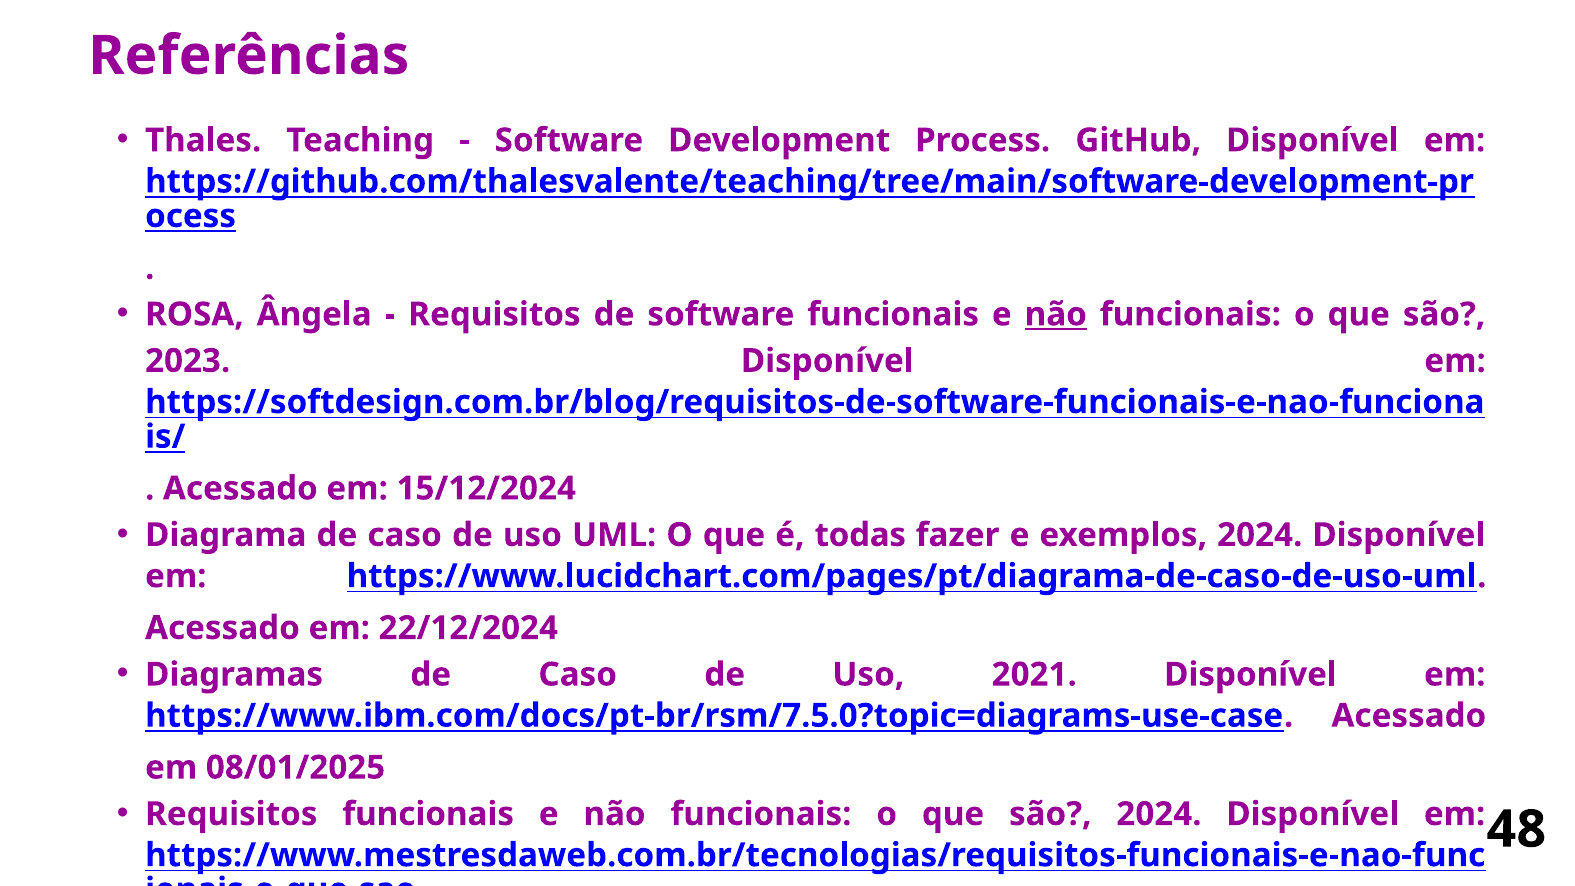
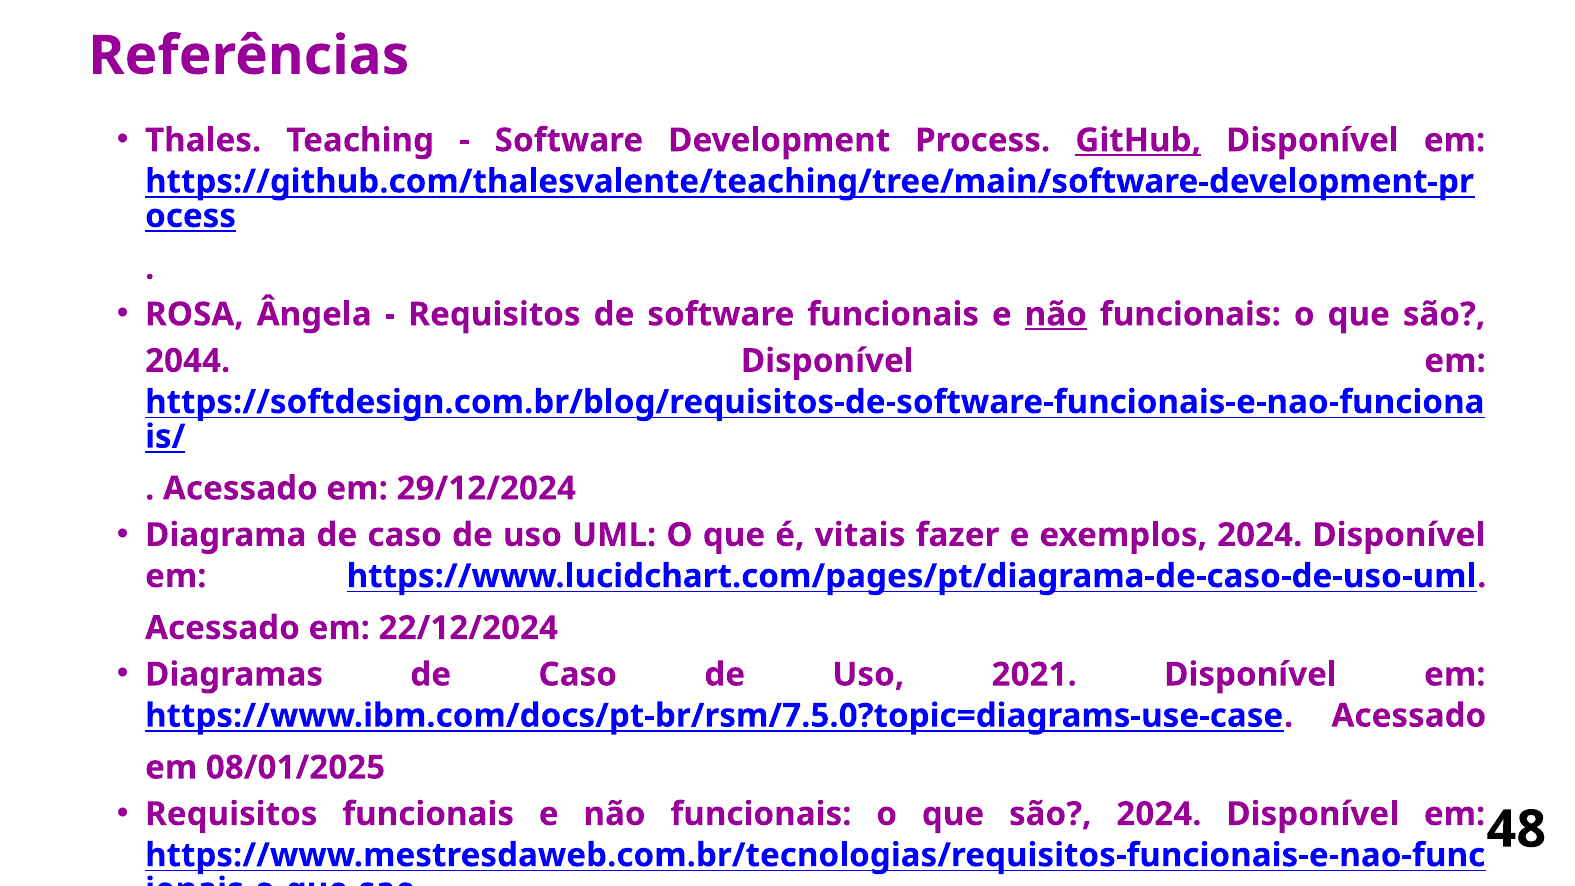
GitHub underline: none -> present (1138, 140)
2023: 2023 -> 2044 (188, 361)
15/12/2024: 15/12/2024 -> 29/12/2024 (486, 488)
todas: todas -> vitais (860, 535)
